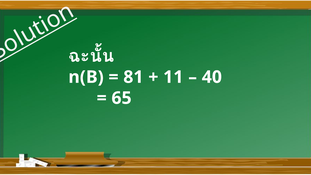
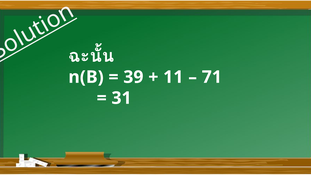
81: 81 -> 39 (133, 77)
40: 40 -> 71 (212, 77)
65: 65 -> 31 (122, 98)
